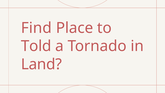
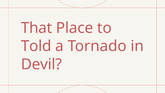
Find: Find -> That (37, 28)
Land: Land -> Devil (41, 64)
